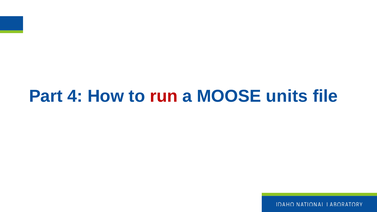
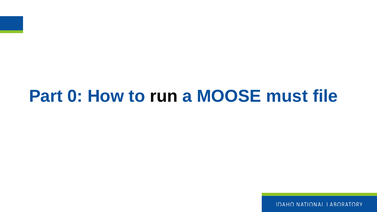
4: 4 -> 0 (75, 96)
run colour: red -> black (164, 96)
units: units -> must (287, 96)
